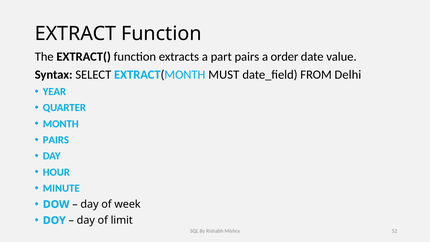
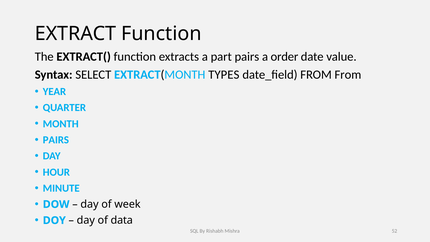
MUST: MUST -> TYPES (224, 75)
FROM Delhi: Delhi -> From (348, 75)
limit: limit -> data (122, 220)
